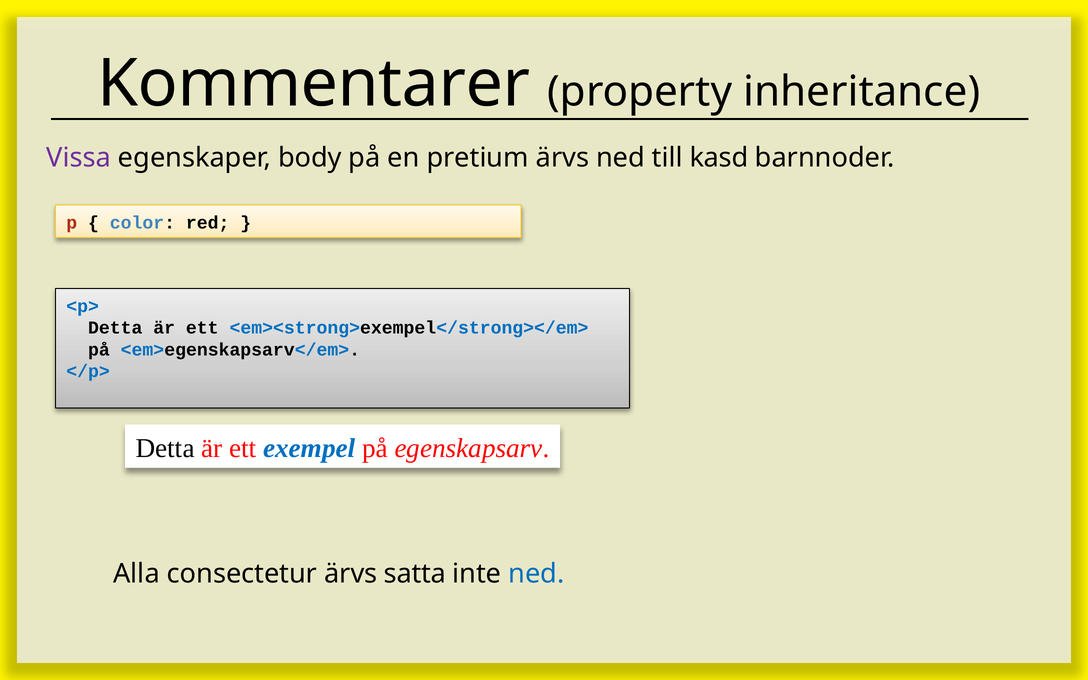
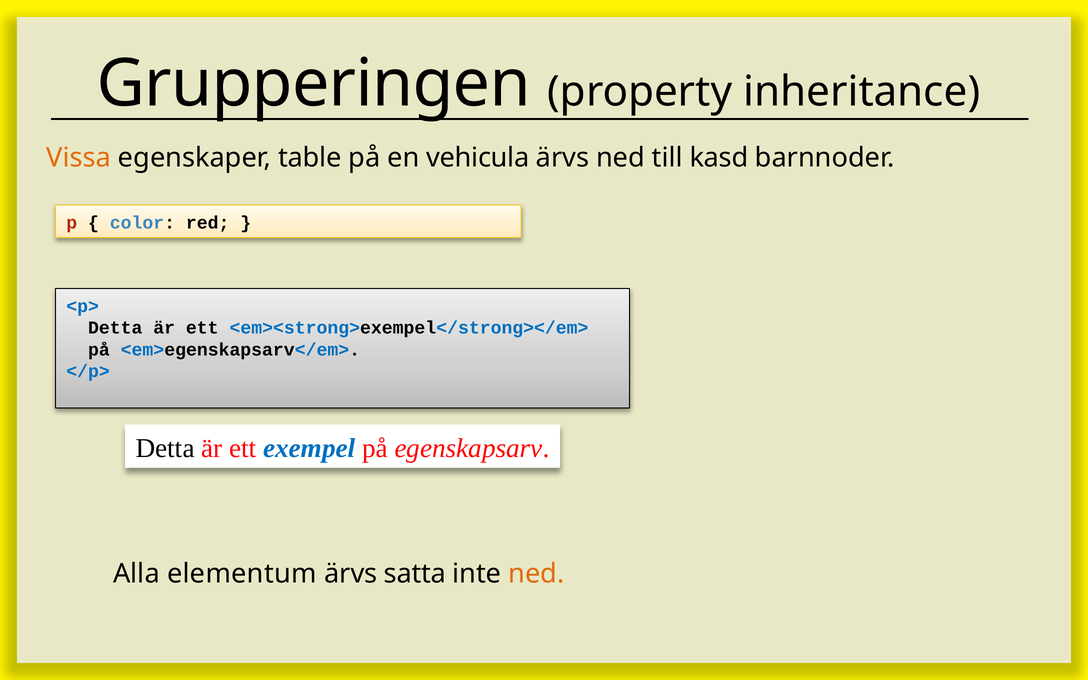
Kommentarer: Kommentarer -> Grupperingen (314, 84)
Vissa colour: purple -> orange (79, 158)
body: body -> table (310, 158)
pretium: pretium -> vehicula (478, 158)
consectetur: consectetur -> elementum (242, 574)
ned colour: blue -> orange (536, 574)
